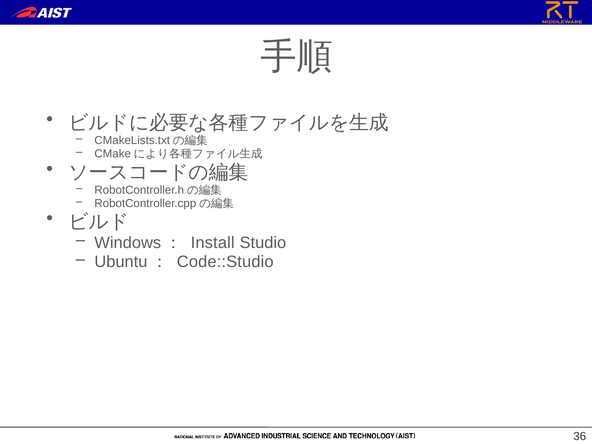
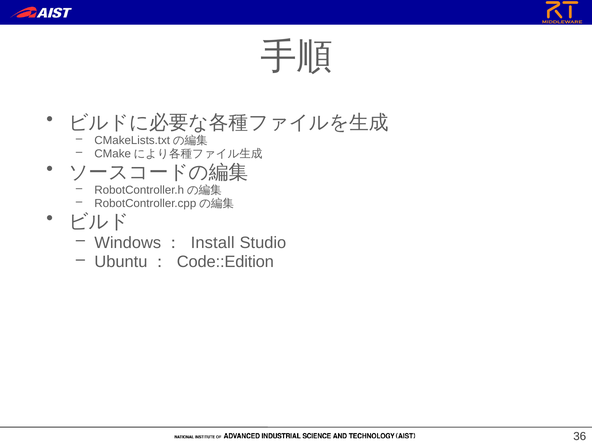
Code::Studio: Code::Studio -> Code::Edition (225, 262)
